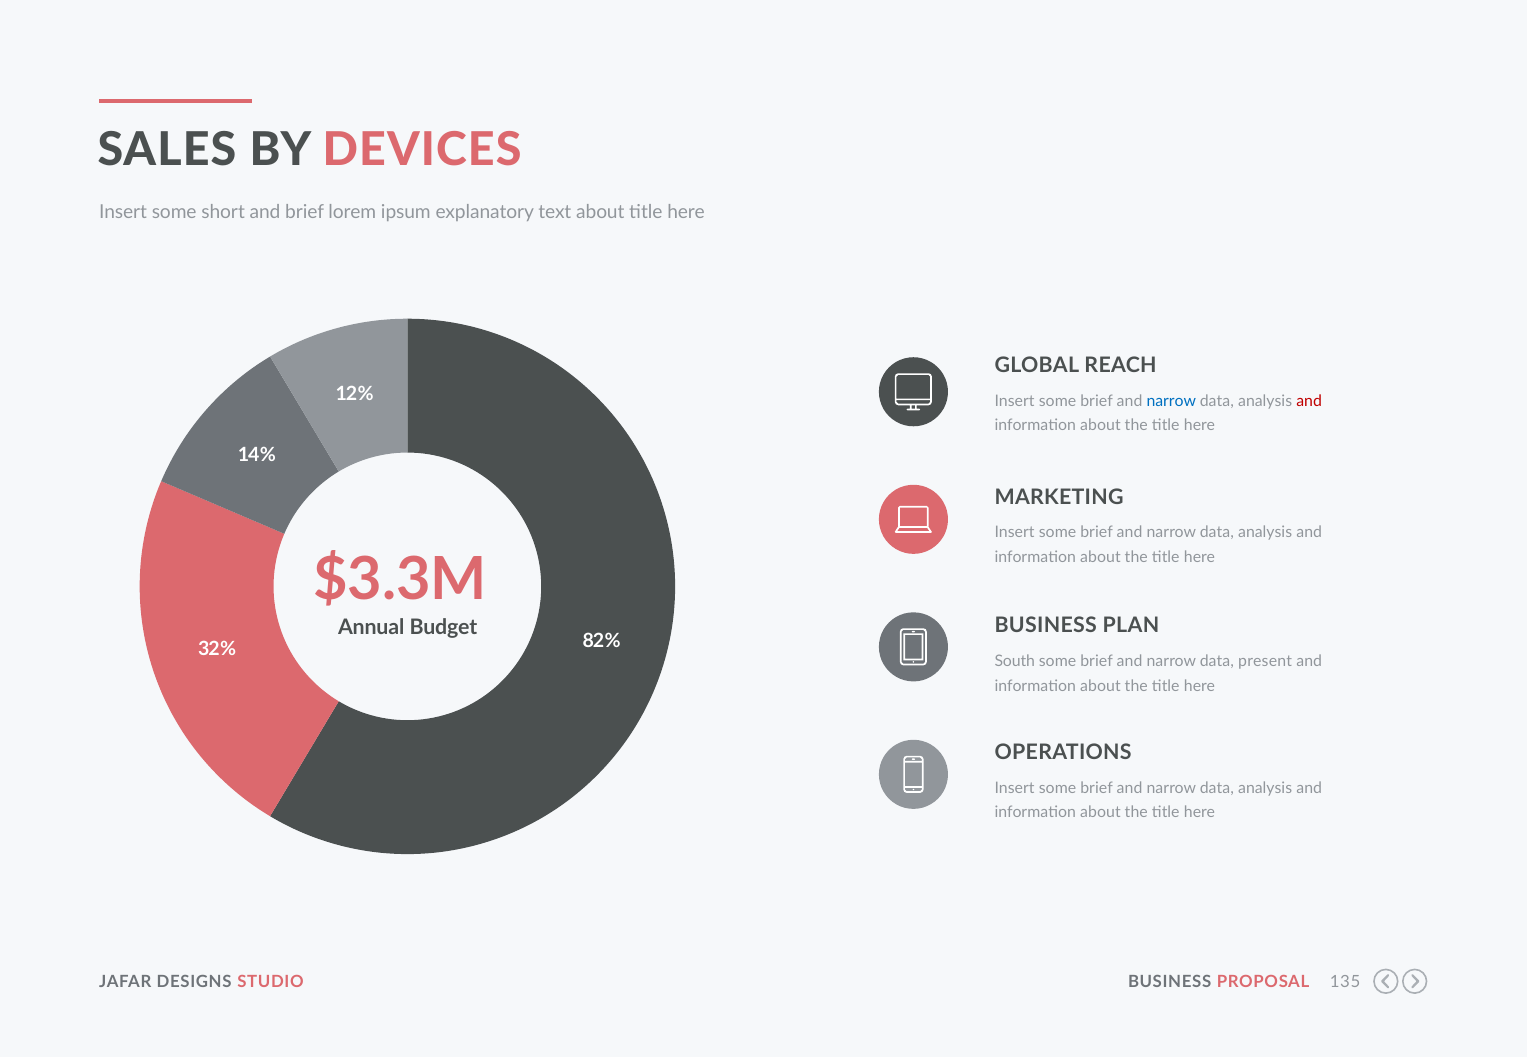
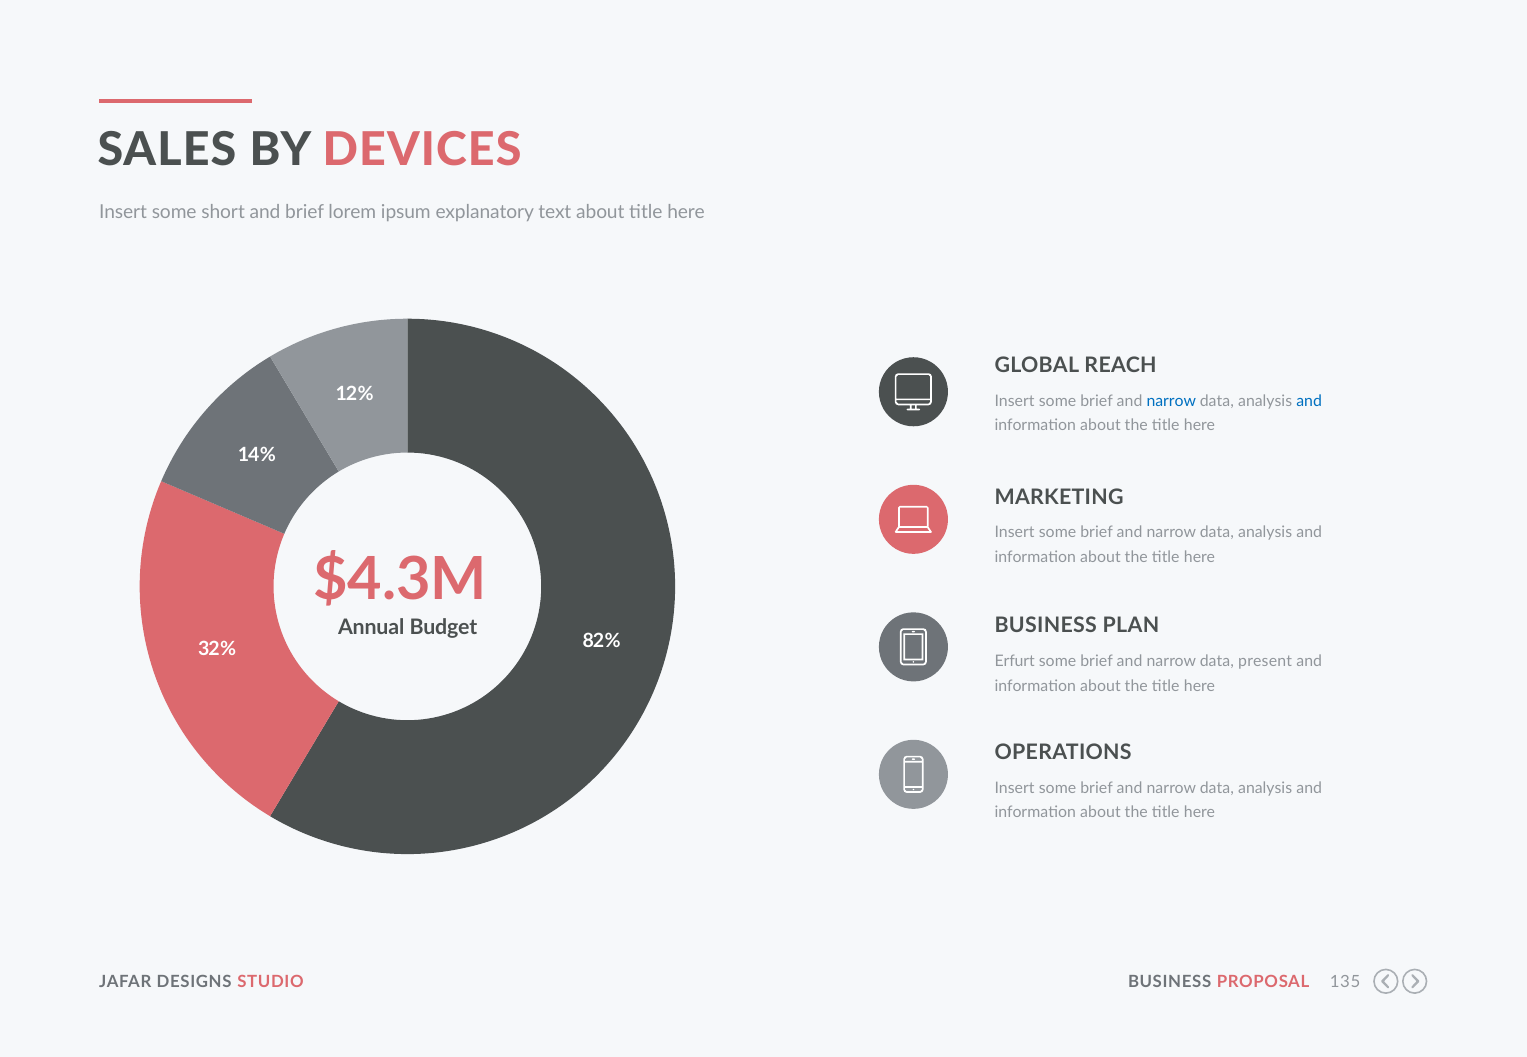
and colour: red -> blue (1309, 401)
$3.3M: $3.3M -> $4.3M (400, 580)
South: South -> Erfurt (1015, 661)
